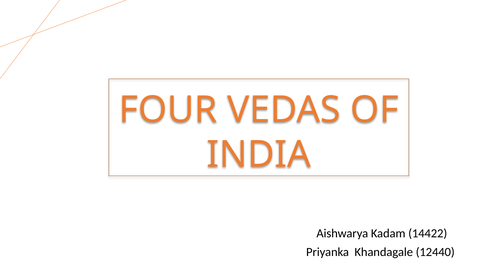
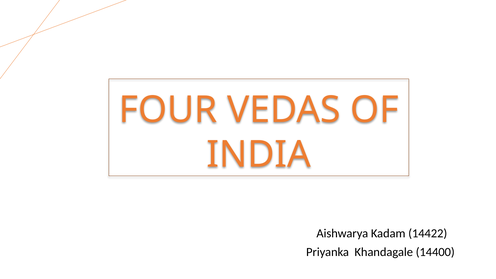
12440: 12440 -> 14400 (435, 252)
